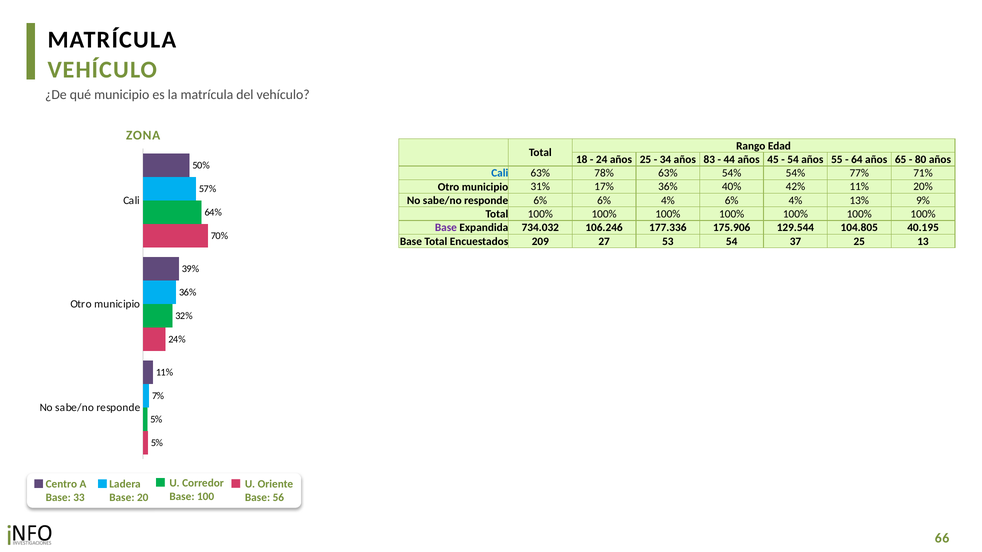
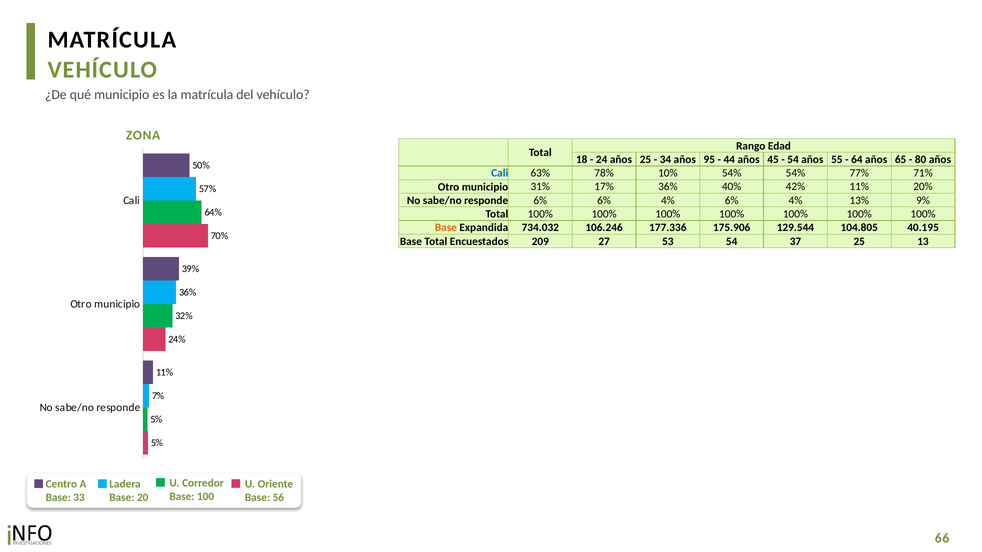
83: 83 -> 95 (709, 160)
78% 63%: 63% -> 10% (668, 173)
Base colour: purple -> orange (446, 228)
